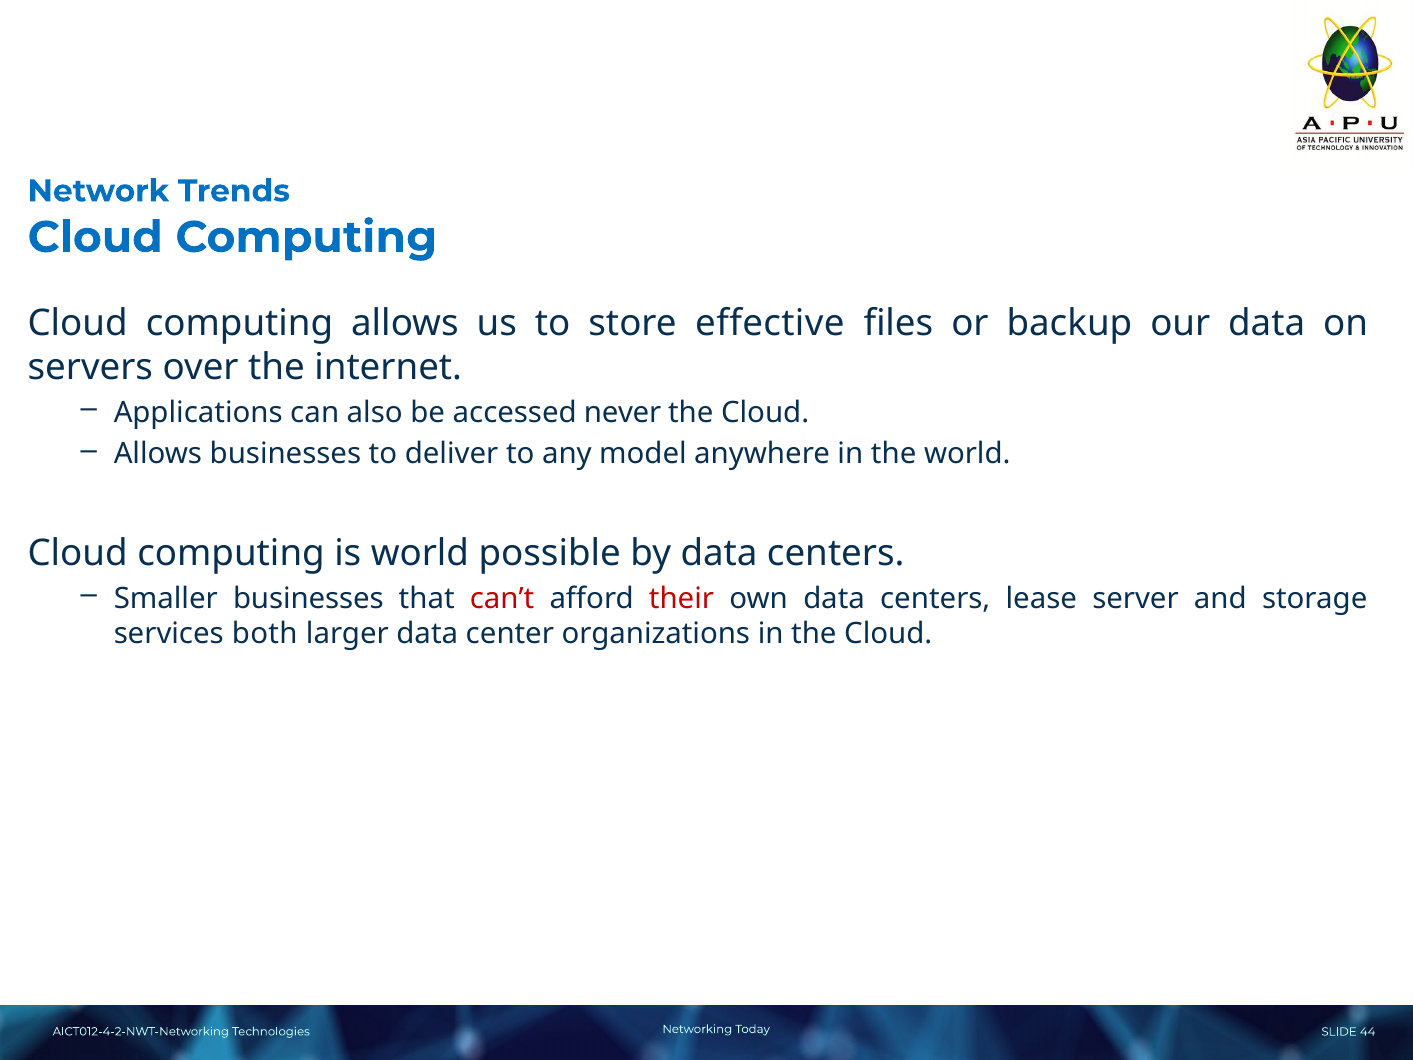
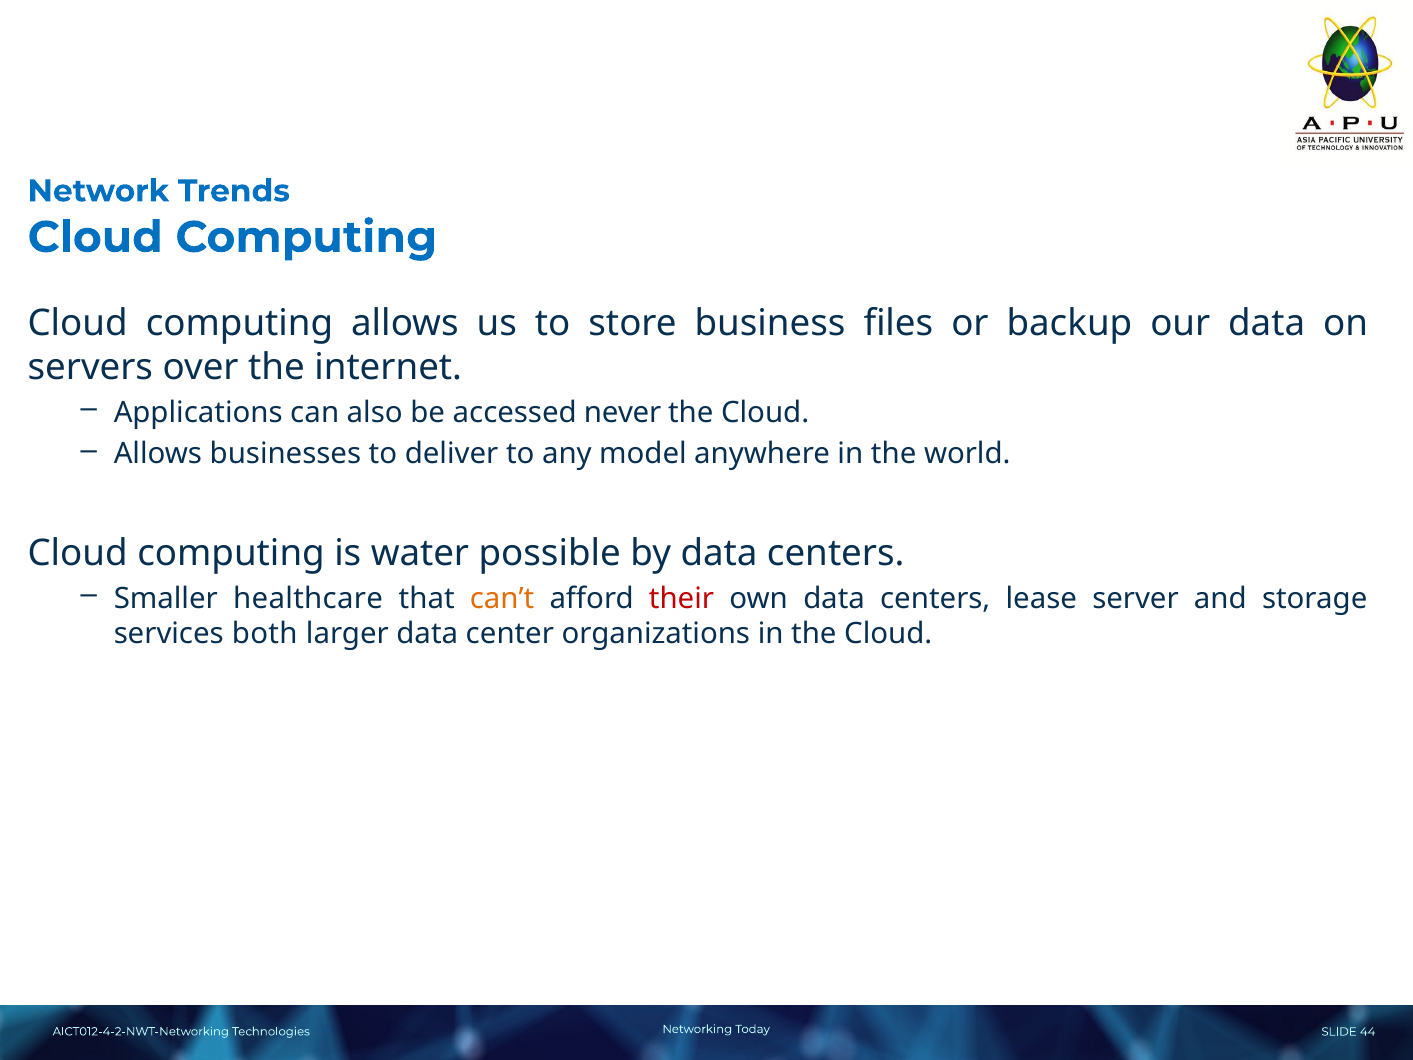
effective: effective -> business (770, 324)
is world: world -> water (420, 553)
Smaller businesses: businesses -> healthcare (308, 598)
can’t colour: red -> orange (502, 598)
